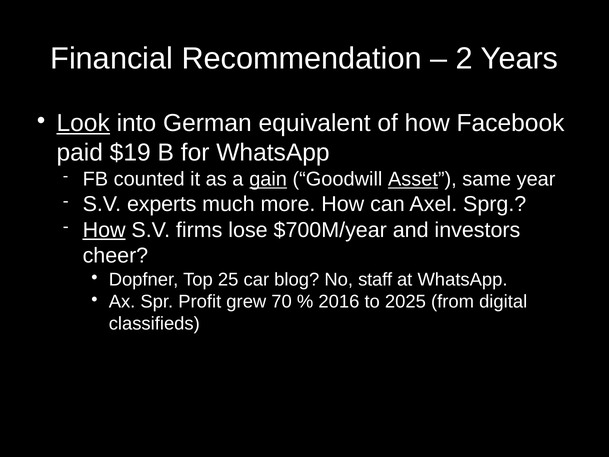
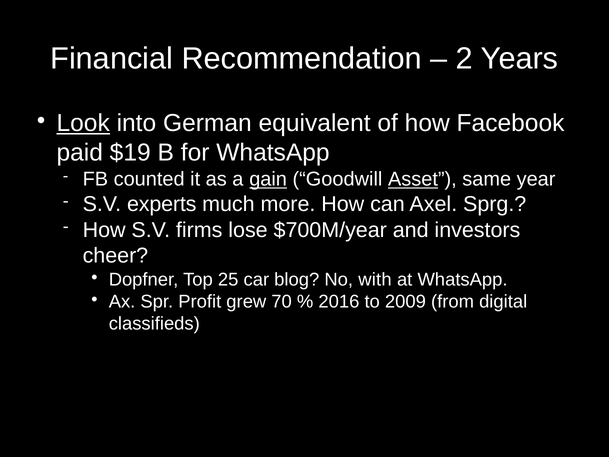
How underline: present -> none (104, 230)
staff: staff -> with (375, 280)
2025: 2025 -> 2009 (405, 302)
